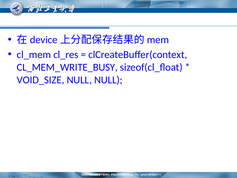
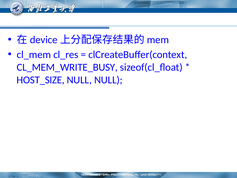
VOID_SIZE: VOID_SIZE -> HOST_SIZE (41, 80)
